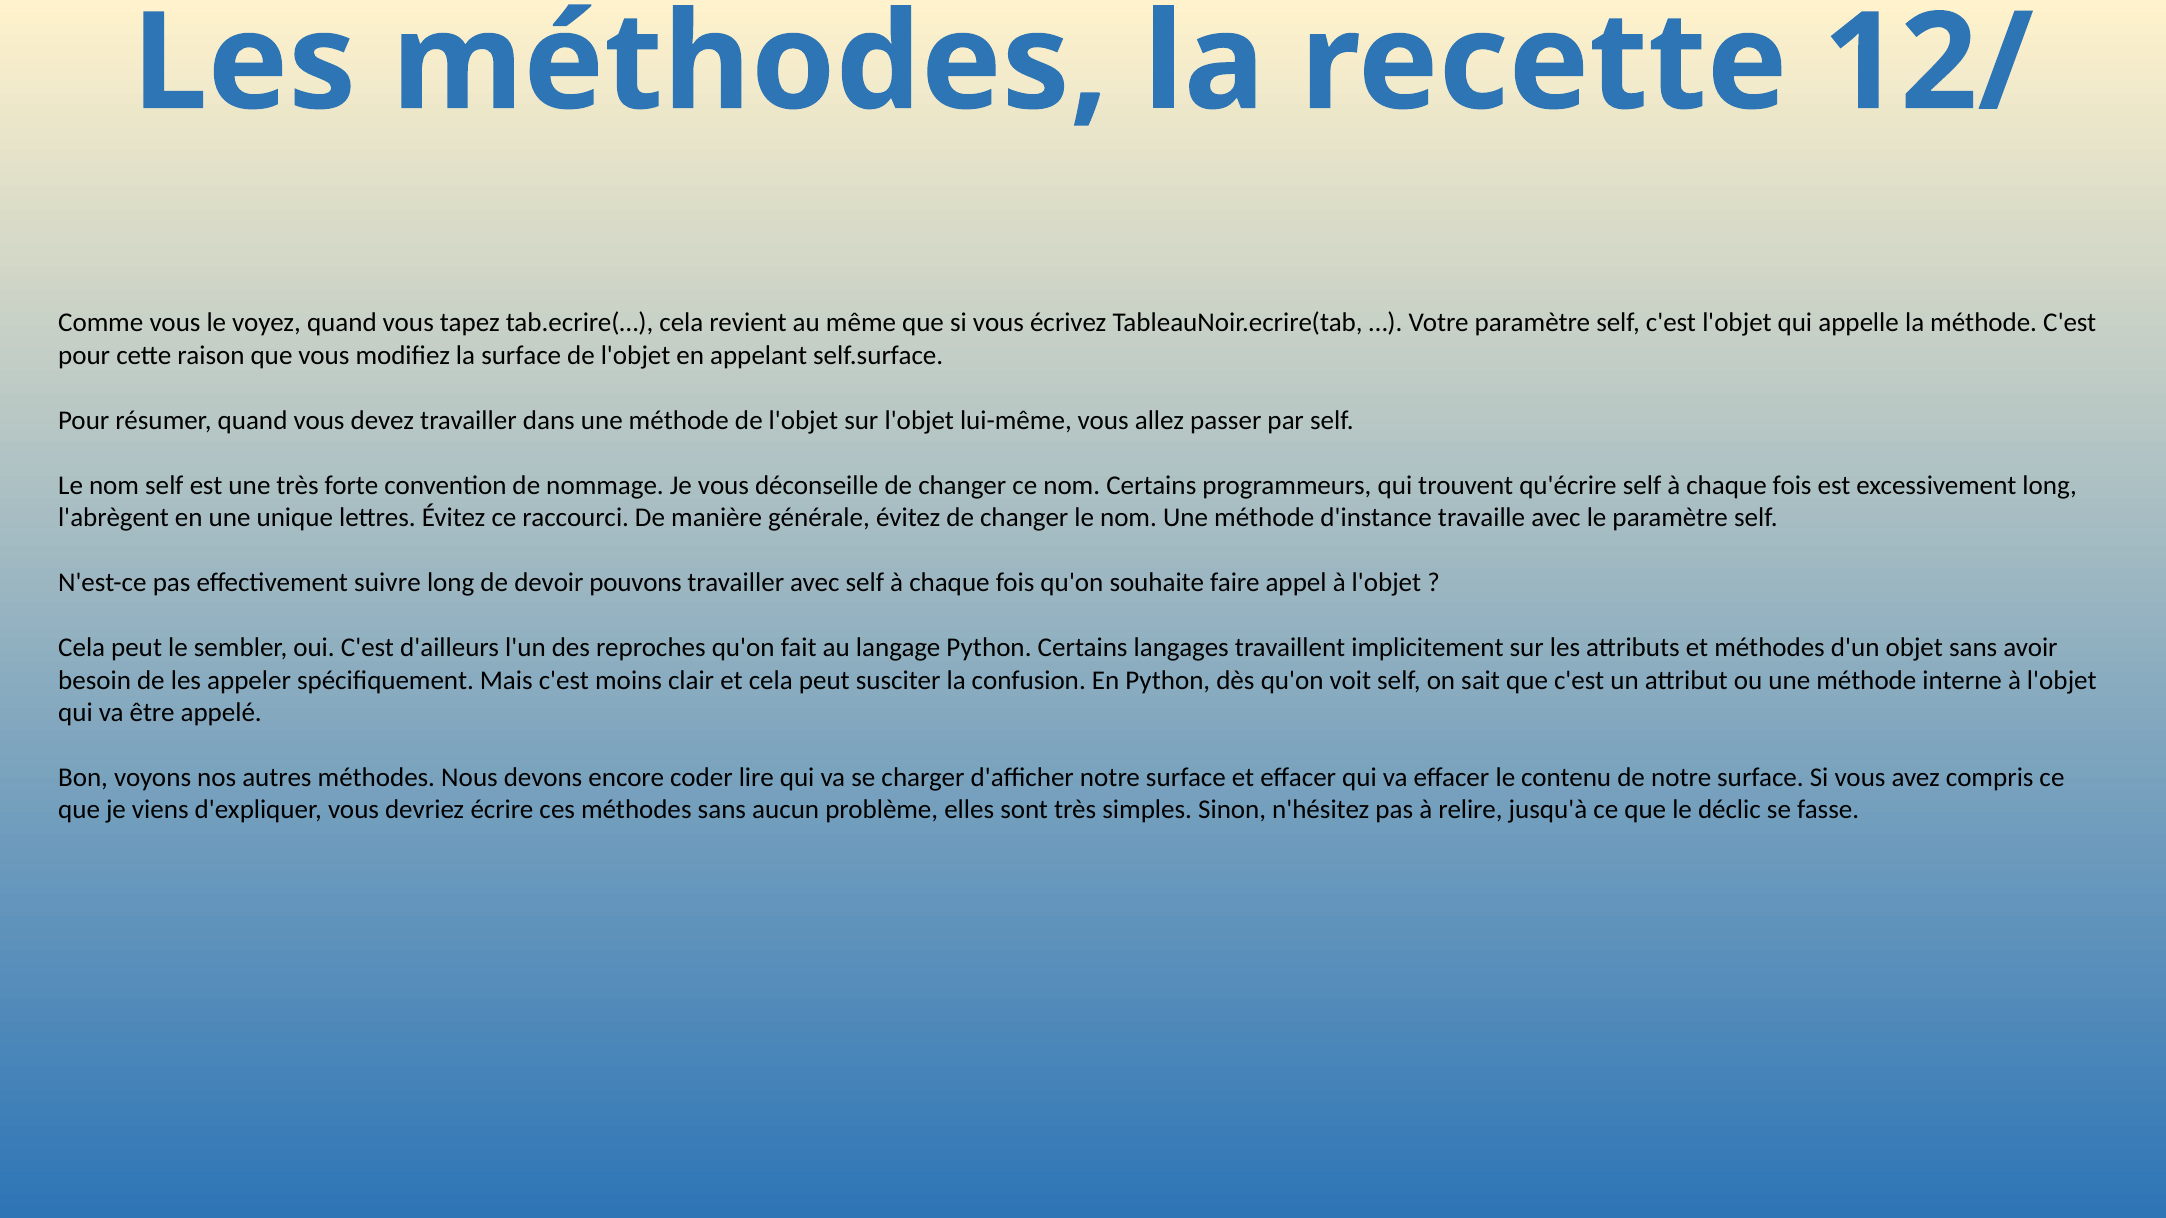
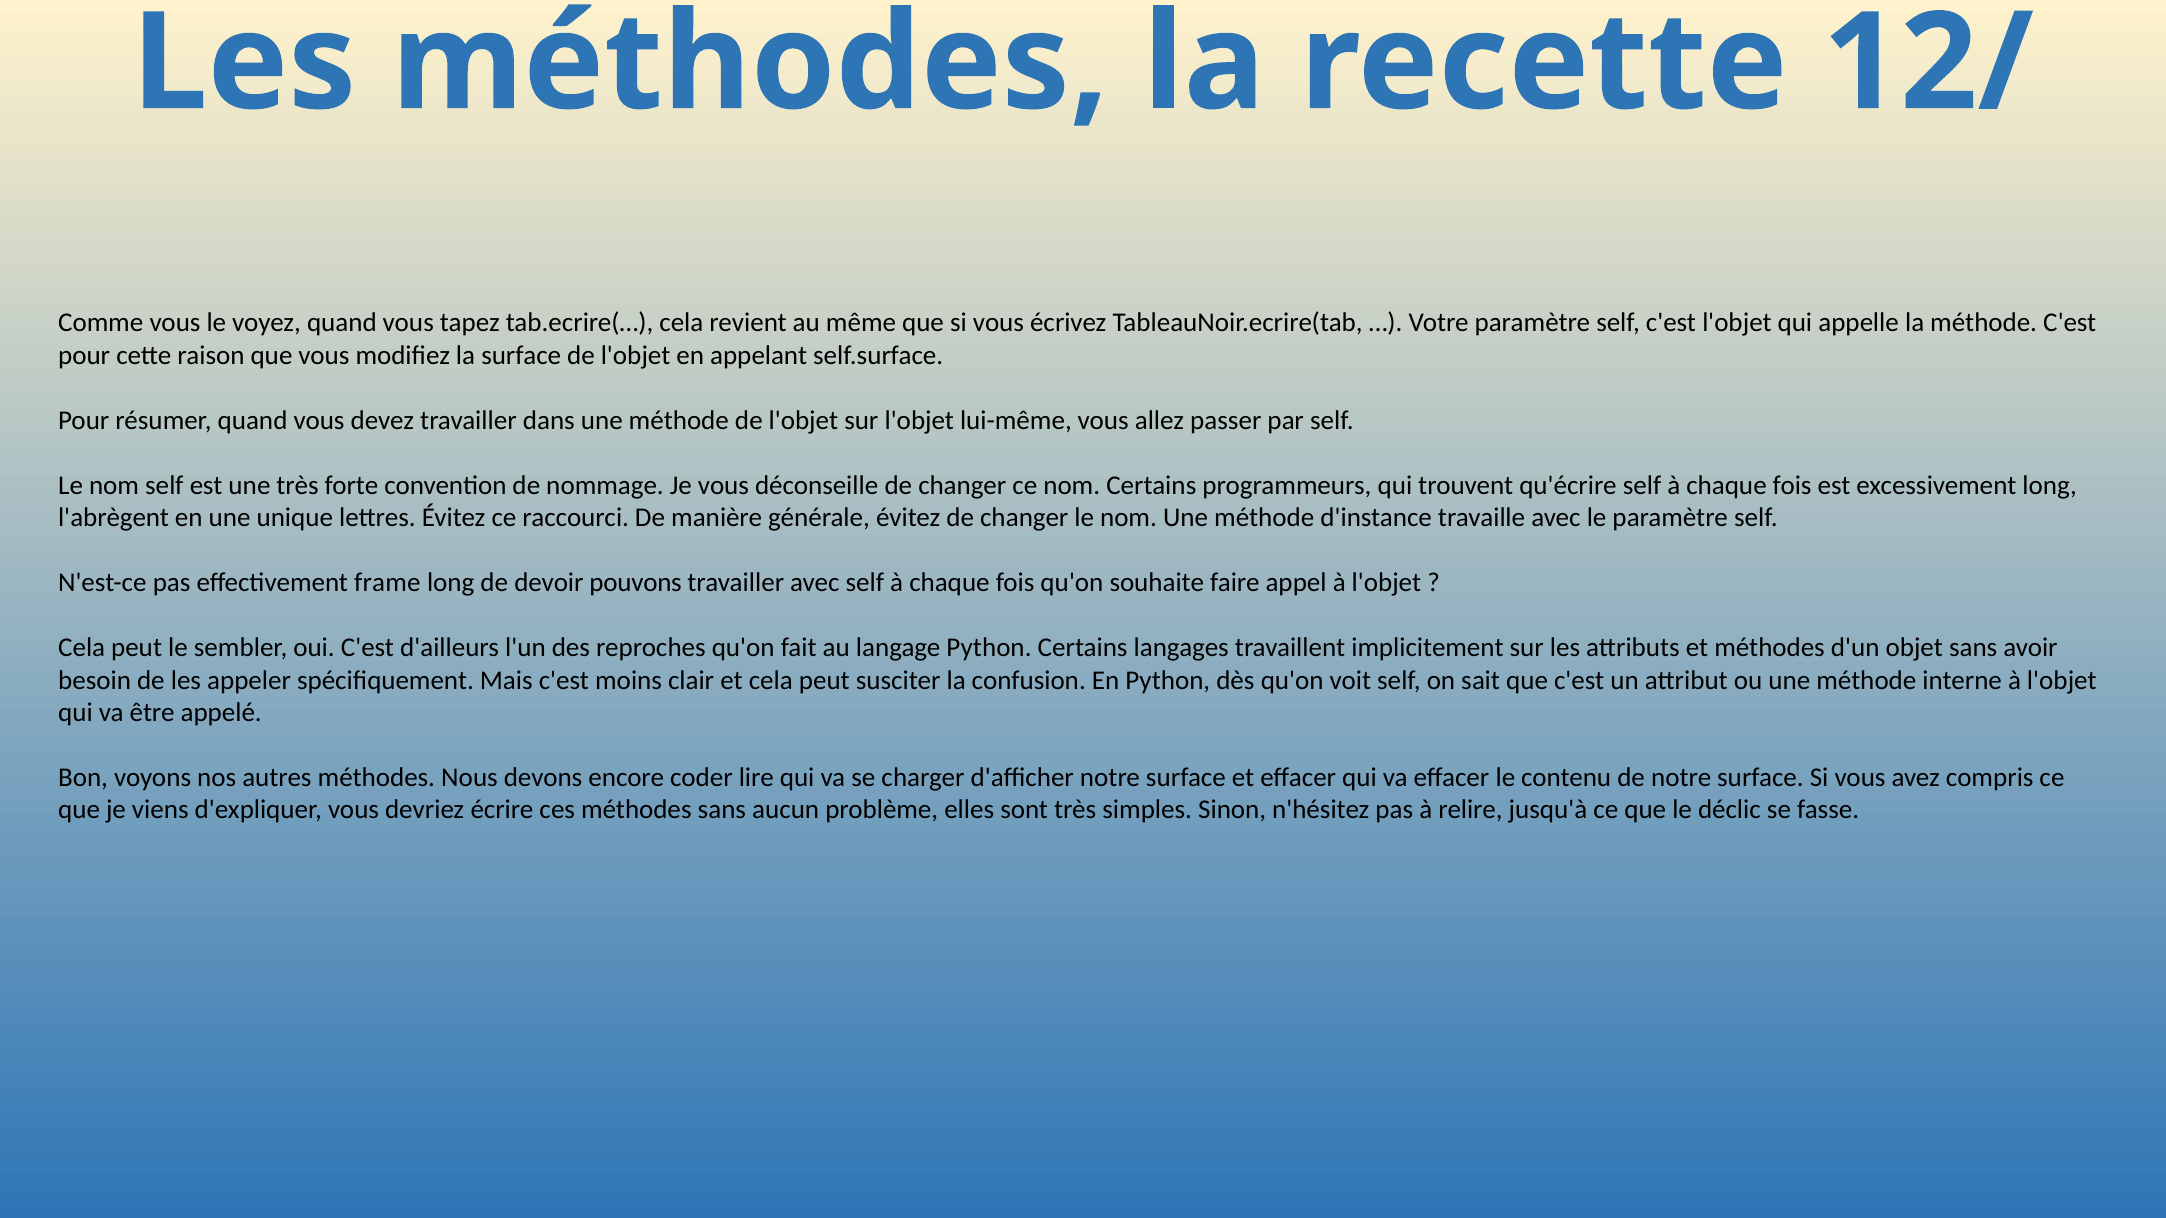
suivre: suivre -> frame (387, 583)
